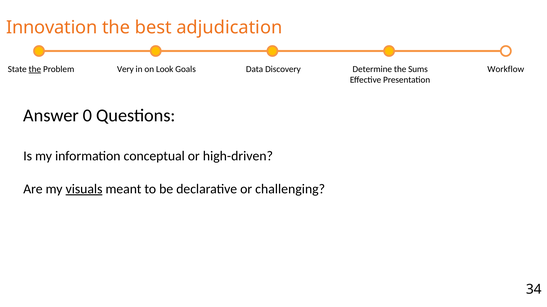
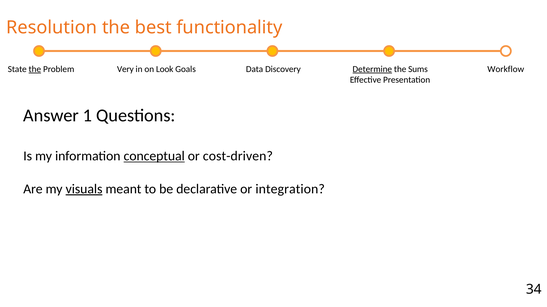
Innovation: Innovation -> Resolution (52, 27)
adjudication: adjudication -> functionality (229, 27)
Determine underline: none -> present (372, 69)
0: 0 -> 1 (87, 116)
conceptual underline: none -> present (154, 157)
high-driven: high-driven -> cost-driven (238, 157)
challenging: challenging -> integration (290, 189)
